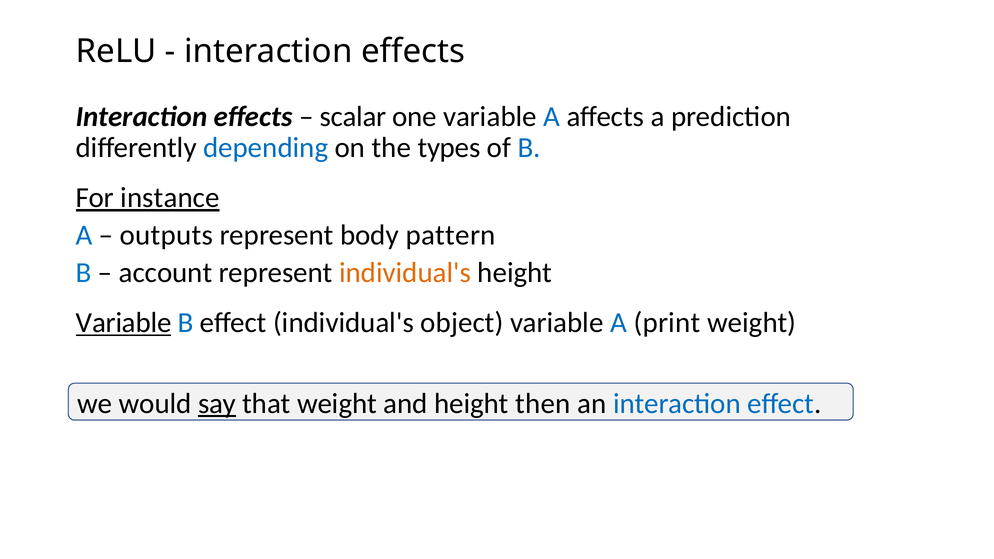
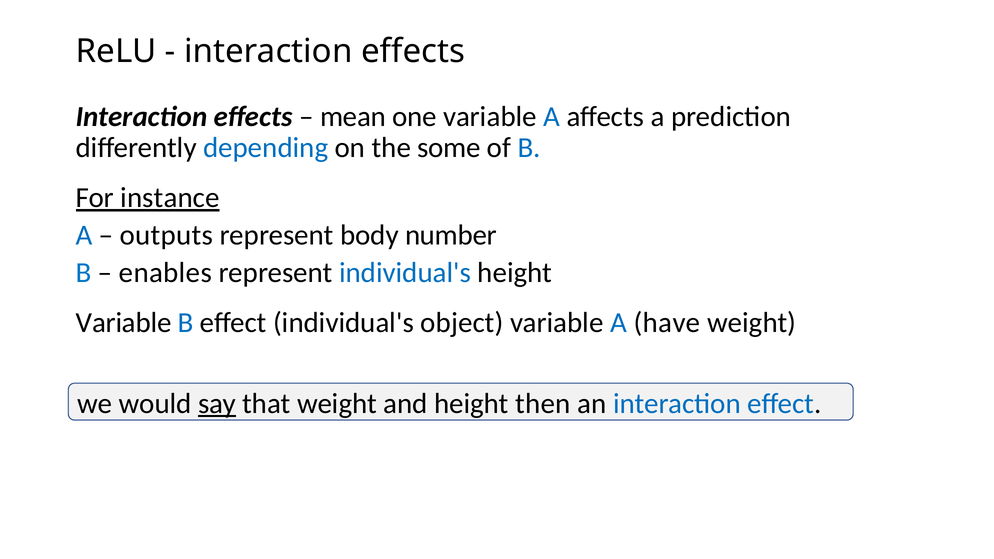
scalar: scalar -> mean (353, 117)
types: types -> some (449, 148)
pattern: pattern -> number (451, 235)
account: account -> enables (165, 273)
individual's colour: orange -> blue (405, 273)
Variable underline: present -> none (124, 323)
print: print -> have (667, 323)
